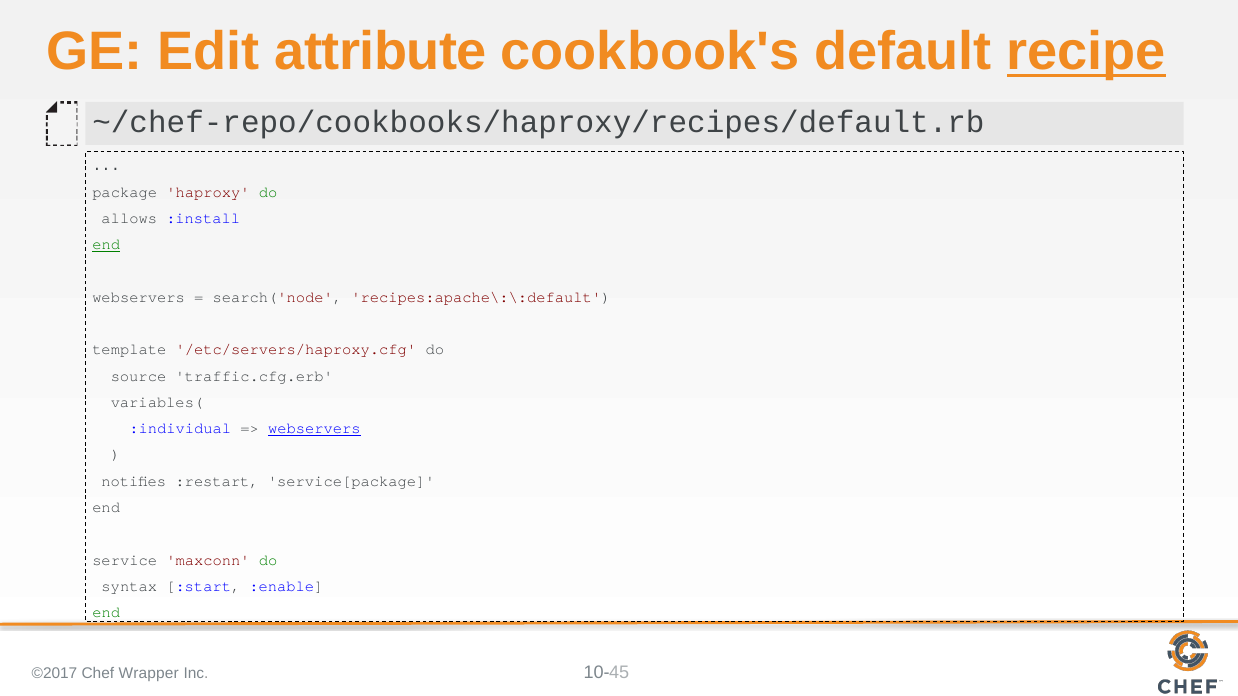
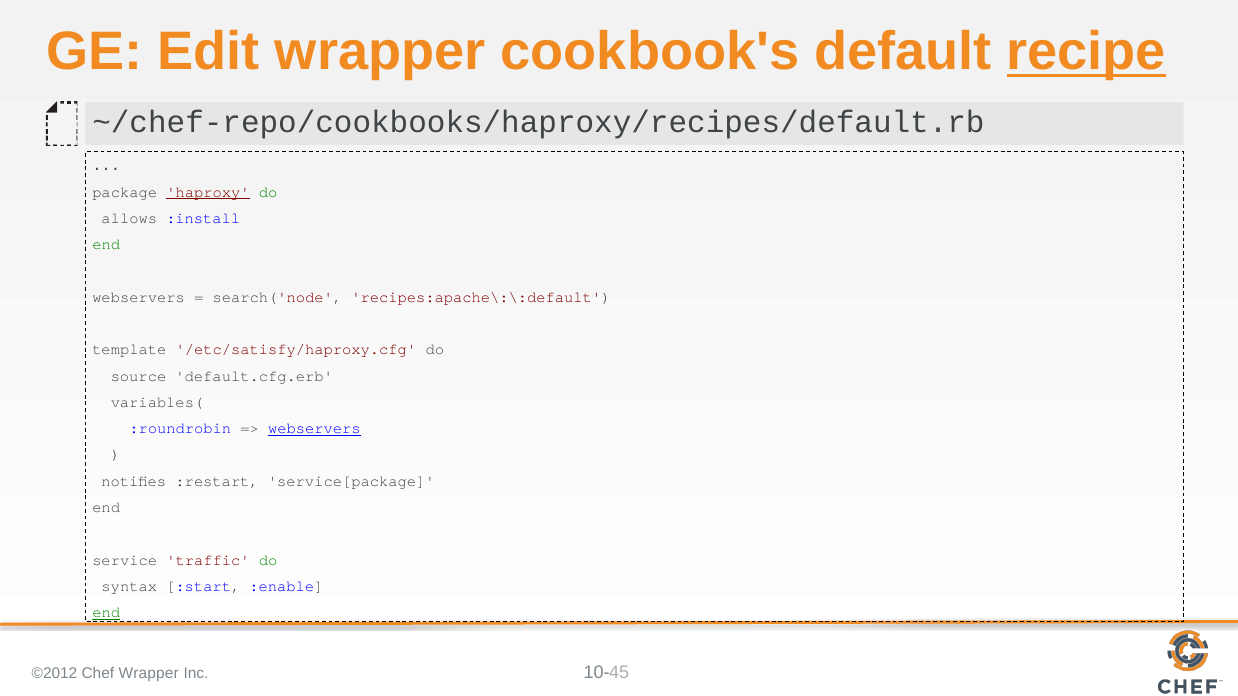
Edit attribute: attribute -> wrapper (380, 52)
haproxy underline: none -> present (208, 192)
end underline: present -> none (106, 245)
/etc/servers/haproxy.cfg: /etc/servers/haproxy.cfg -> /etc/satisfy/haproxy.cfg (296, 350)
traffic.cfg.erb: traffic.cfg.erb -> default.cfg.erb (254, 376)
:individual: :individual -> :roundrobin (180, 429)
maxconn: maxconn -> traffic (208, 560)
end underline: none -> present (106, 613)
©2017: ©2017 -> ©2012 (54, 674)
